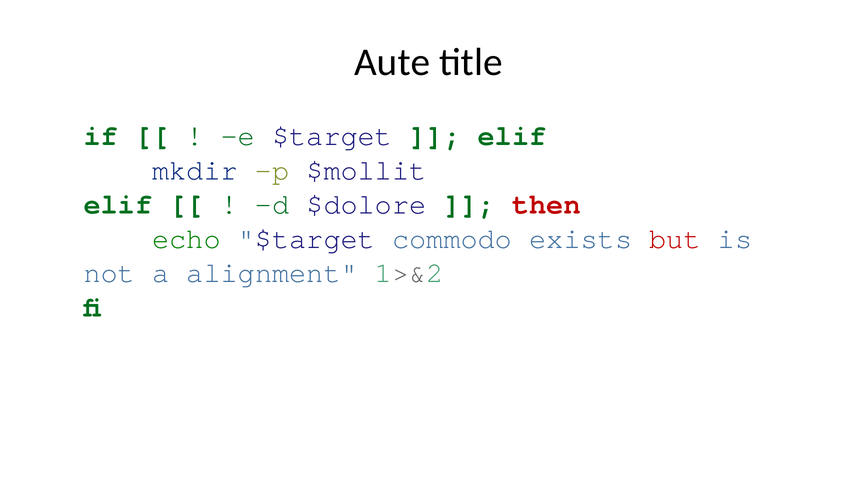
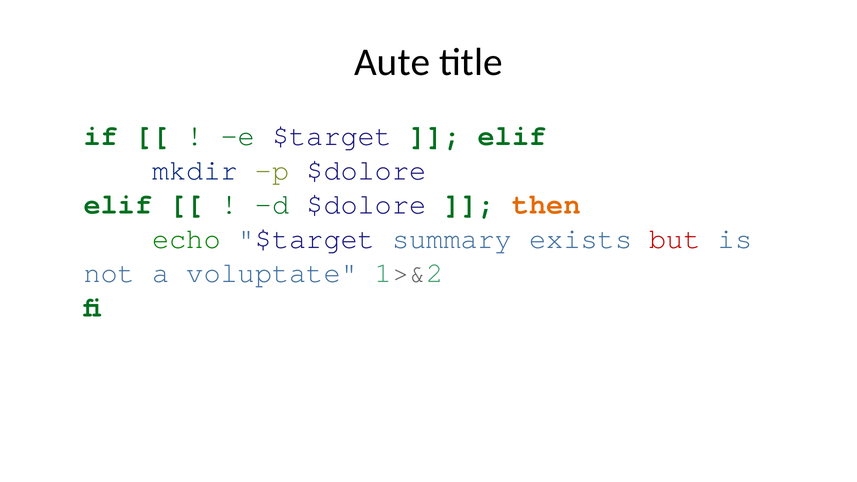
p $mollit: $mollit -> $dolore (366, 170)
then colour: red -> orange (546, 204)
commodo: commodo -> summary (452, 239)
alignment: alignment -> voluptate (272, 273)
